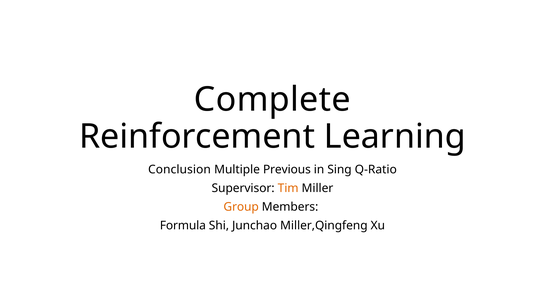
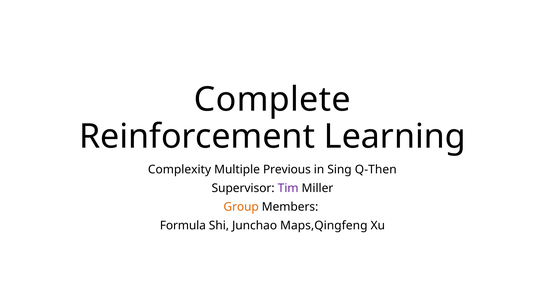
Conclusion: Conclusion -> Complexity (180, 169)
Q-Ratio: Q-Ratio -> Q-Then (376, 169)
Tim colour: orange -> purple (288, 188)
Miller,Qingfeng: Miller,Qingfeng -> Maps,Qingfeng (324, 225)
